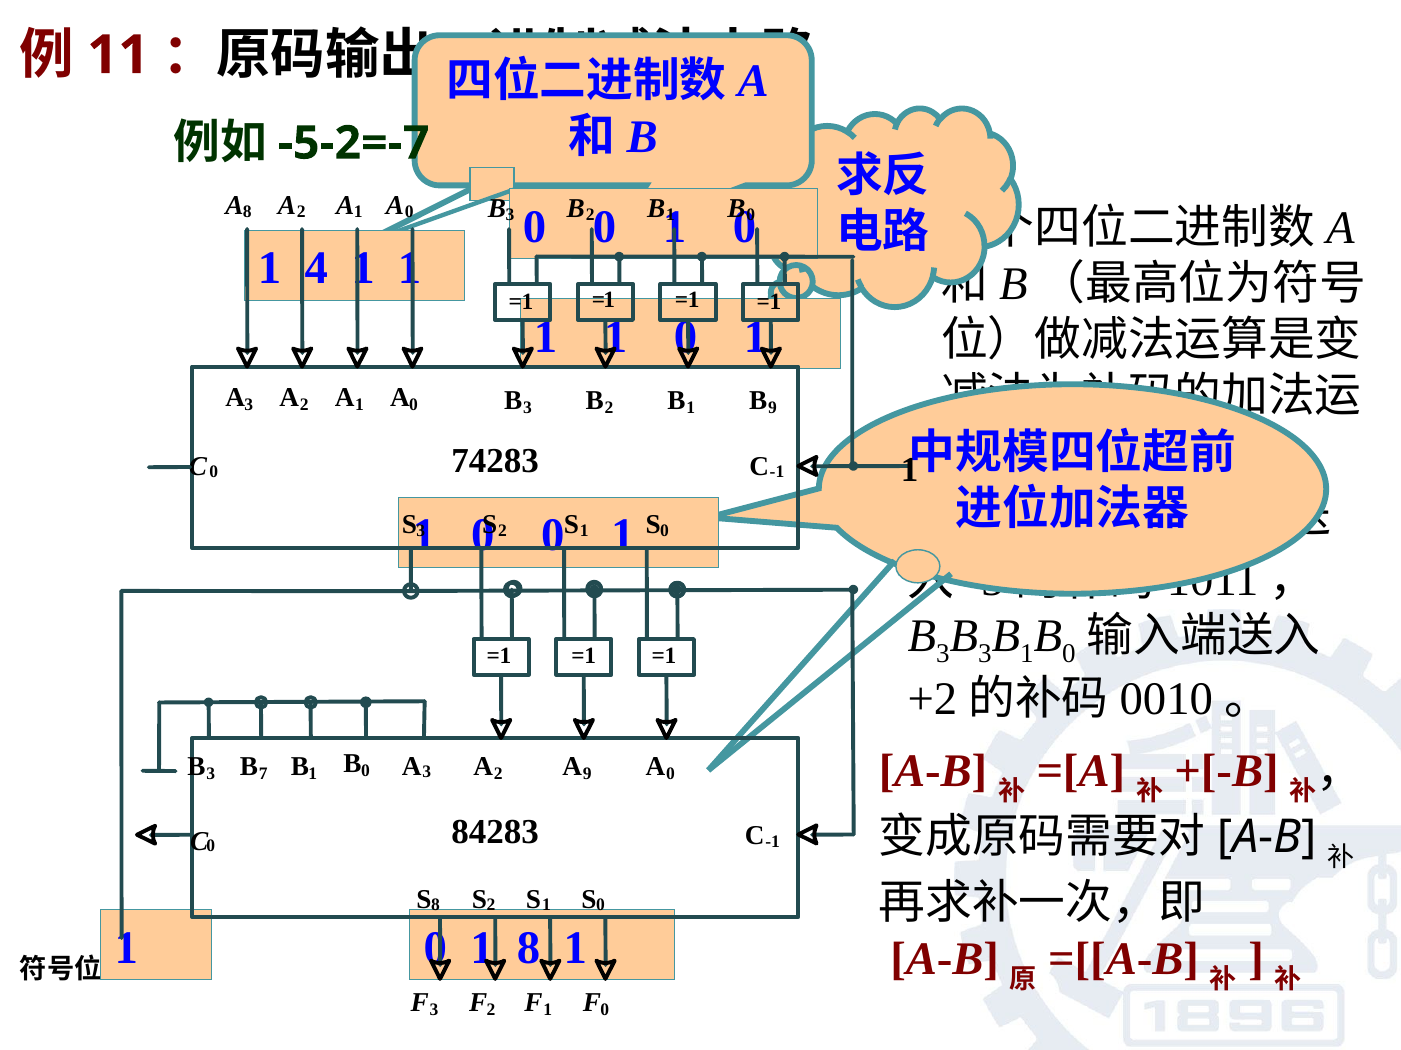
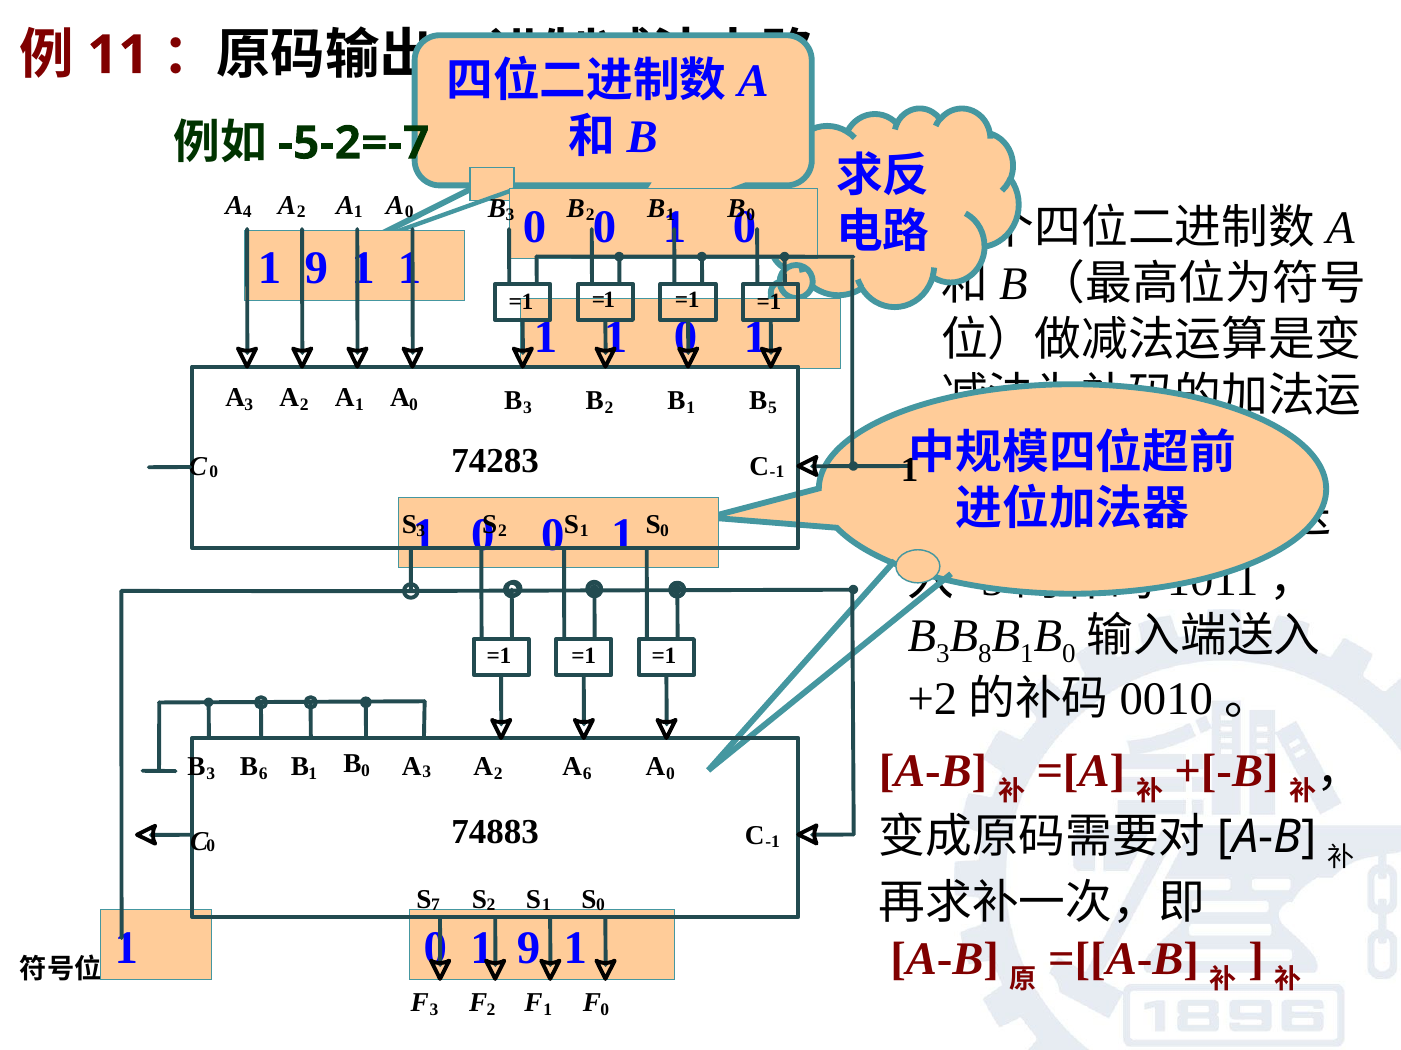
A 8: 8 -> 4 (247, 212)
4: 4 -> 9 (316, 269)
B 9: 9 -> 5 (773, 408)
3: 3 -> 8 (985, 654)
B 7: 7 -> 6 (263, 774)
A 9: 9 -> 6 (587, 774)
84283: 84283 -> 74883 (495, 832)
S 8: 8 -> 7 (435, 905)
0 1 8: 8 -> 9 (529, 949)
